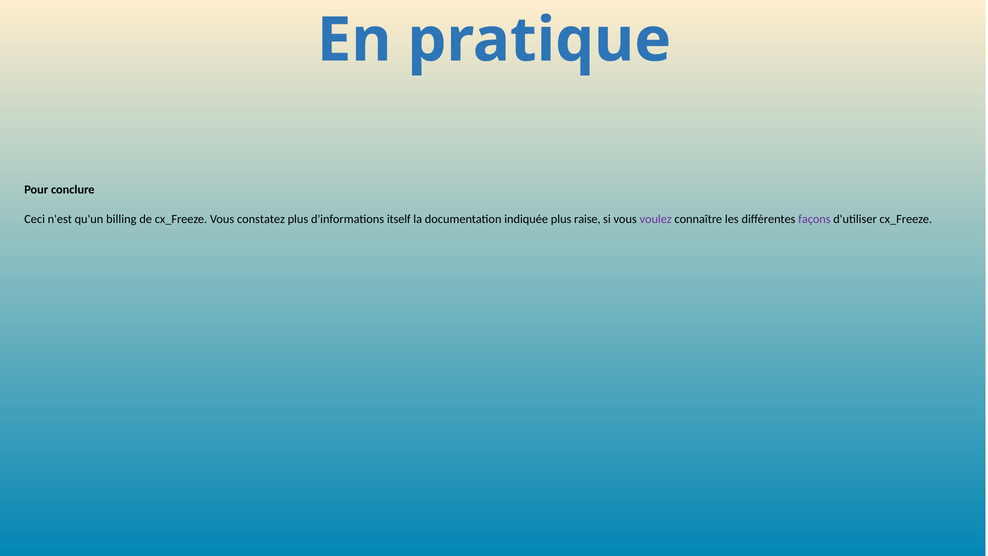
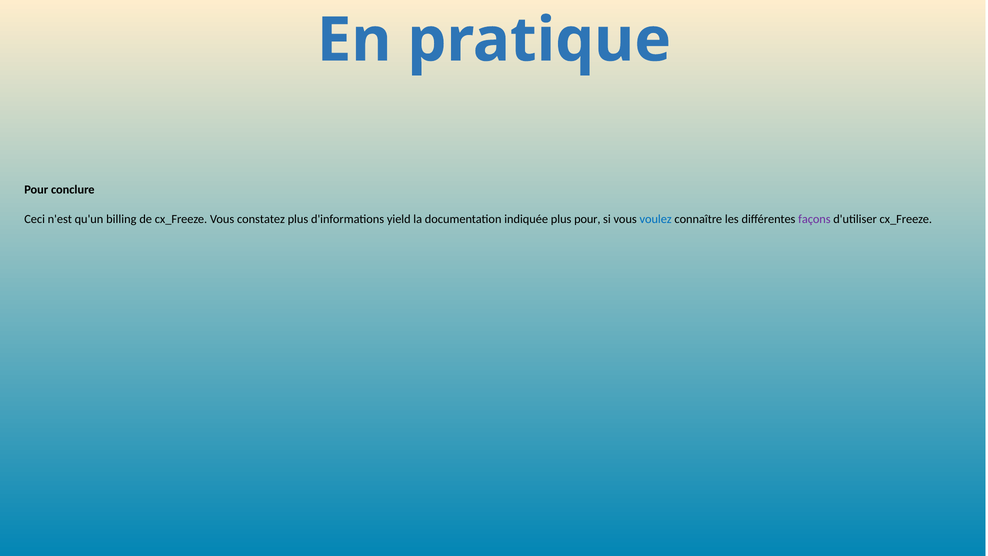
itself: itself -> yield (399, 219)
plus raise: raise -> pour (587, 219)
voulez colour: purple -> blue (656, 219)
